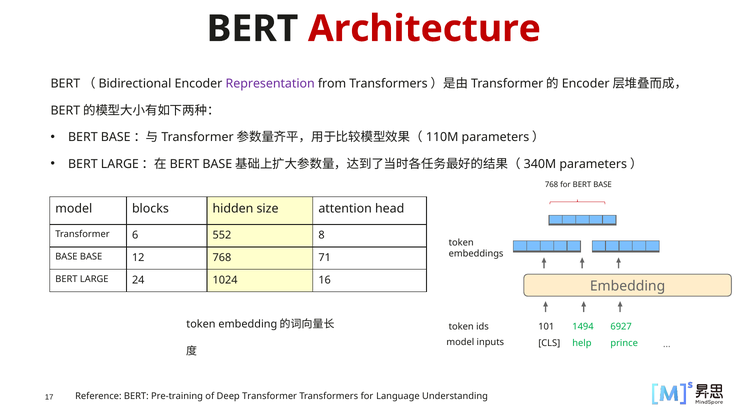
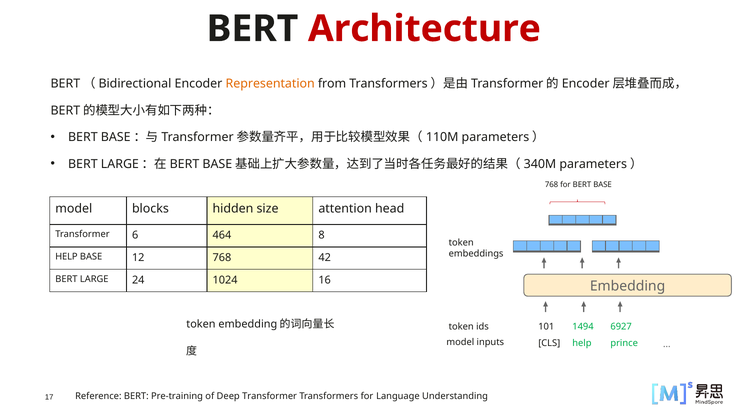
Representation colour: purple -> orange (270, 84)
552: 552 -> 464 (222, 235)
BASE: BASE -> HELP (66, 257)
71: 71 -> 42 (325, 258)
